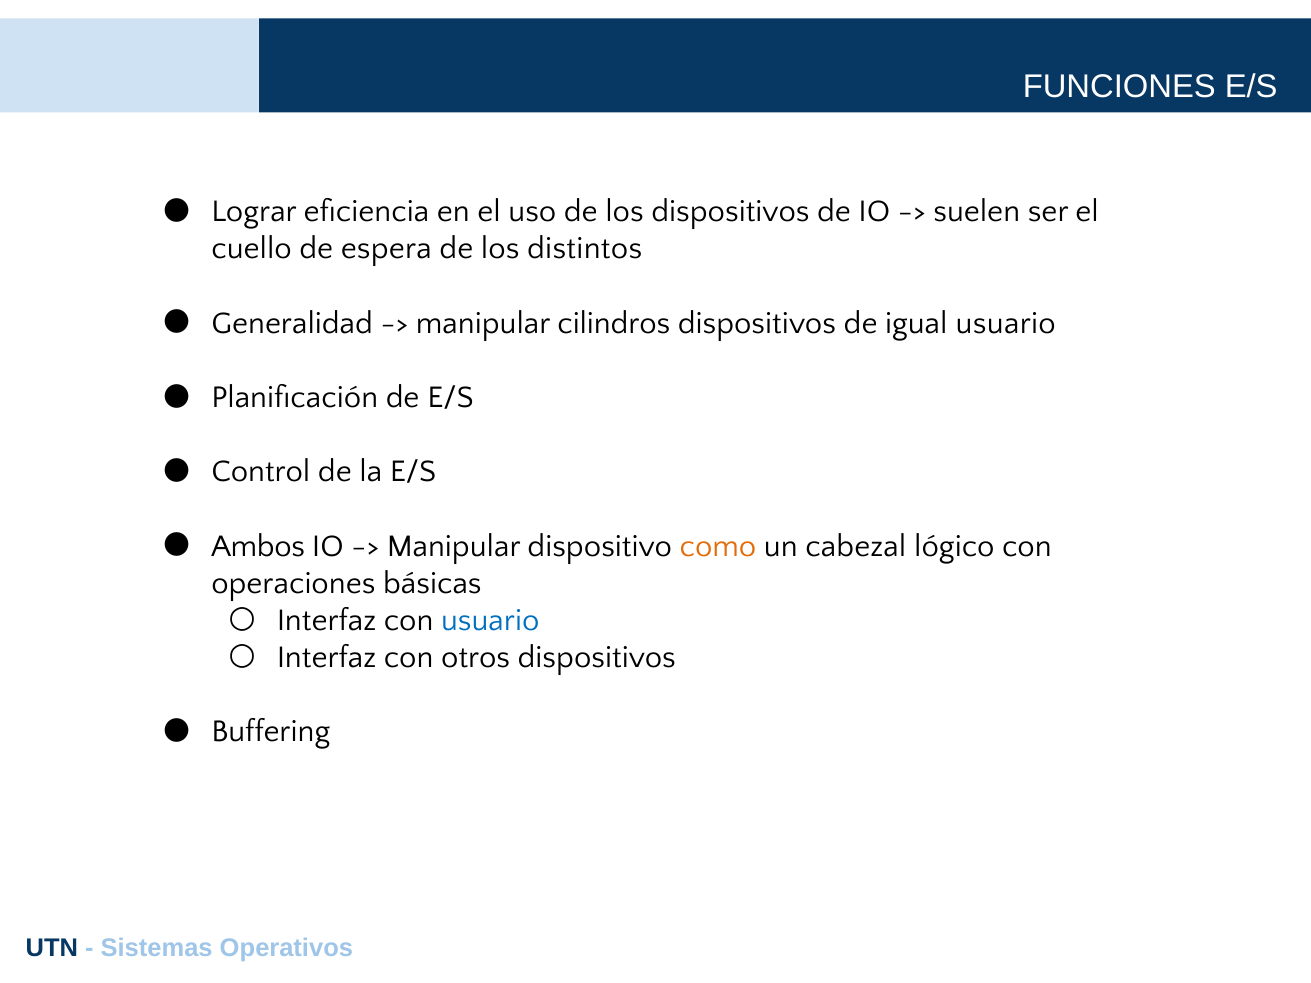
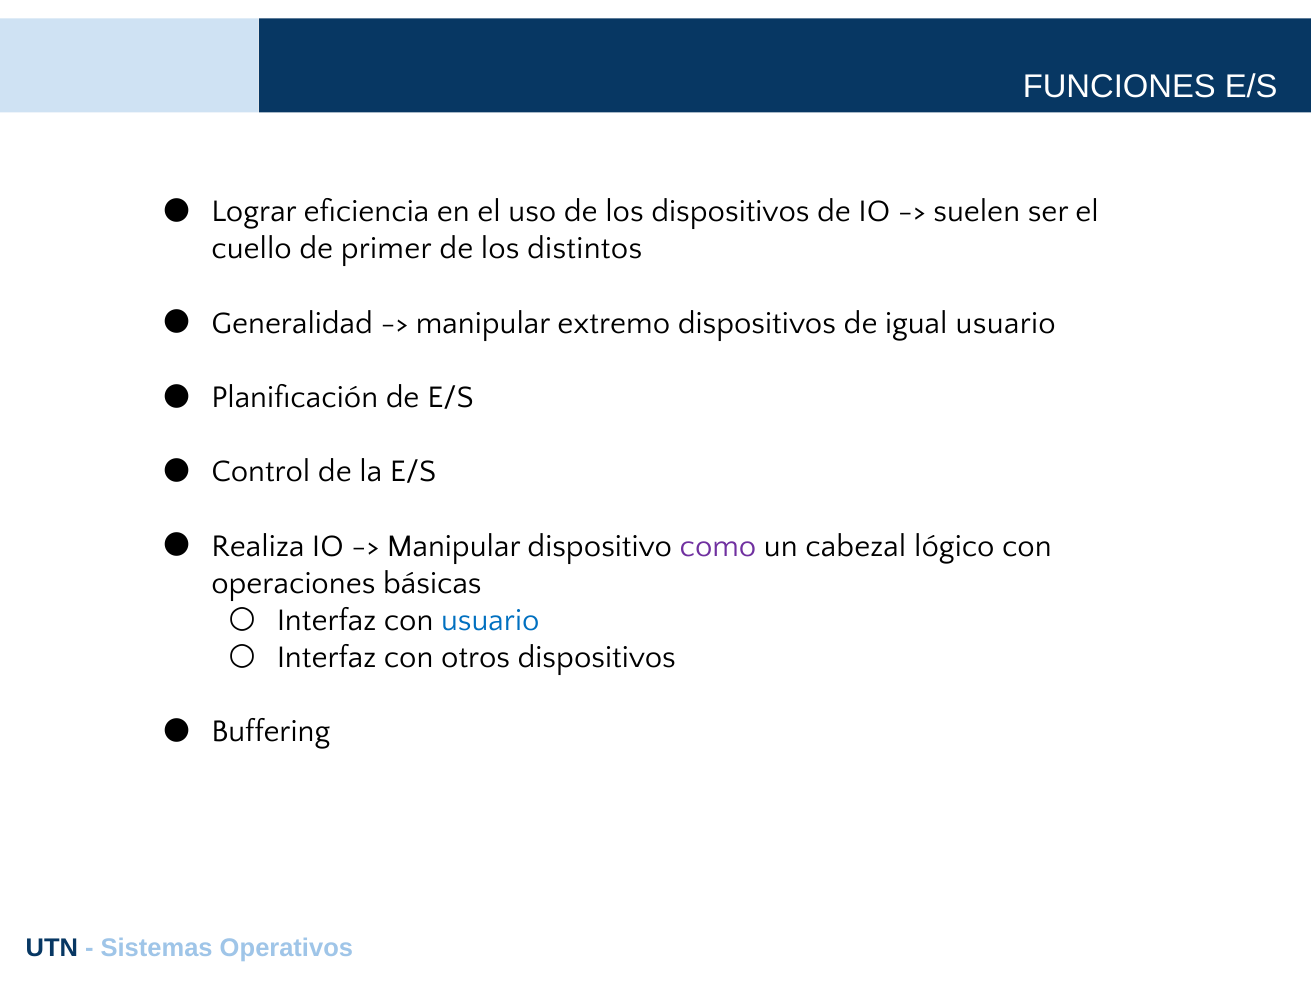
espera: espera -> primer (386, 249)
cilindros: cilindros -> extremo (614, 323)
Ambos: Ambos -> Realiza (258, 546)
como colour: orange -> purple (718, 546)
